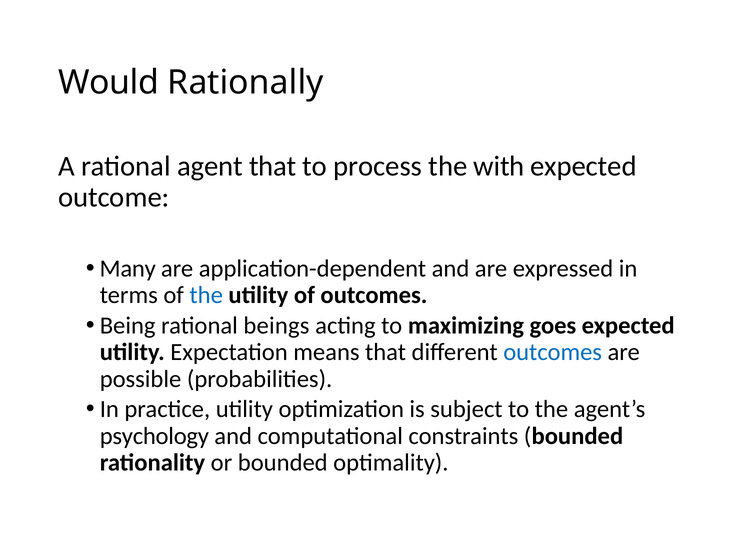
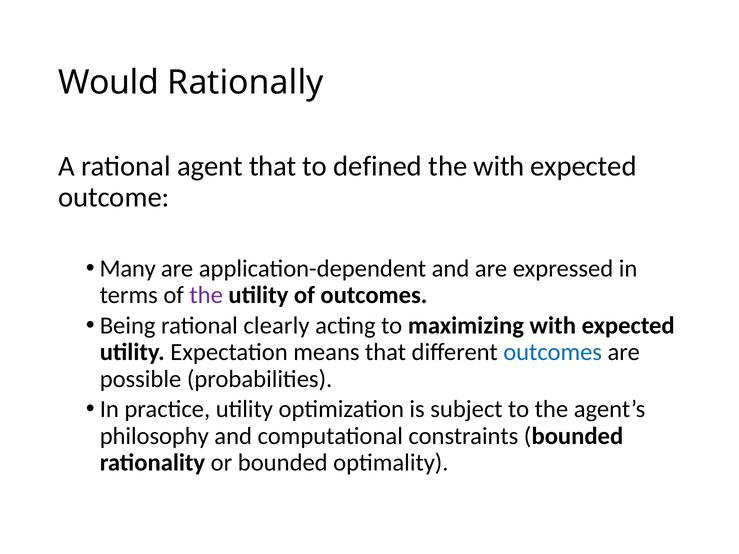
process: process -> defined (378, 167)
the colour: blue -> purple (206, 295)
beings: beings -> clearly (276, 326)
maximizing goes: goes -> with (553, 326)
psychology: psychology -> philosophy (154, 436)
